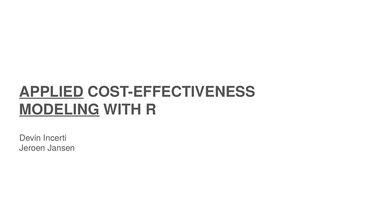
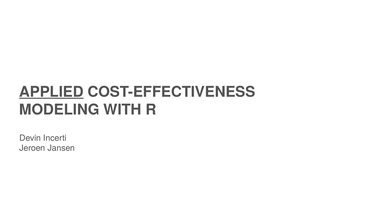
MODELING underline: present -> none (59, 110)
